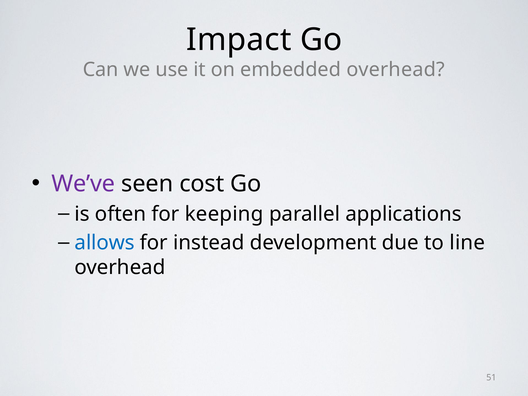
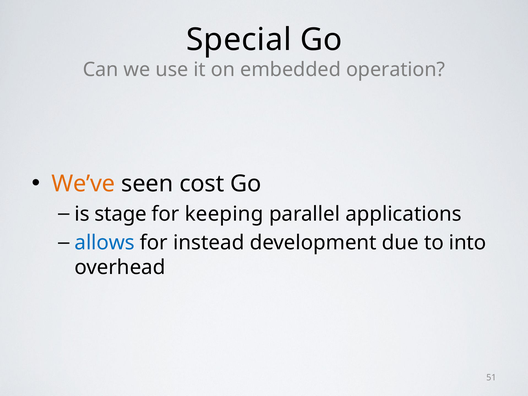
Impact: Impact -> Special (239, 40)
embedded overhead: overhead -> operation (396, 70)
We’ve colour: purple -> orange (83, 184)
often: often -> stage (121, 214)
line: line -> into (468, 243)
